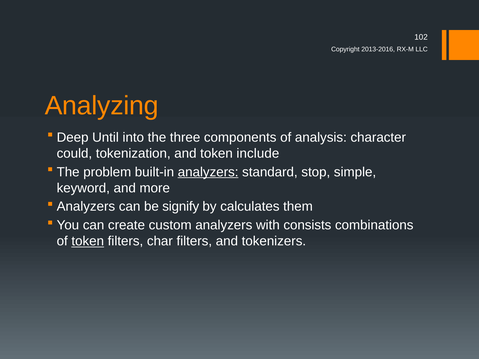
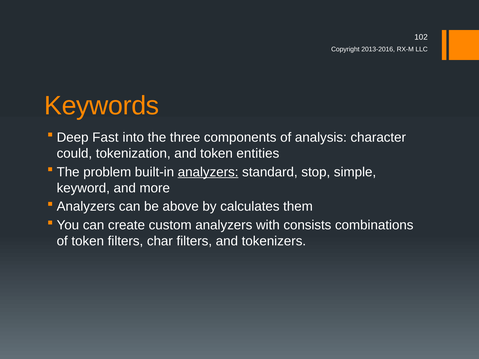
Analyzing: Analyzing -> Keywords (102, 106)
Until: Until -> Fast (105, 137)
include: include -> entities (258, 153)
signify: signify -> above (181, 207)
token underline: present -> none (88, 241)
